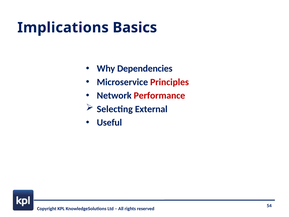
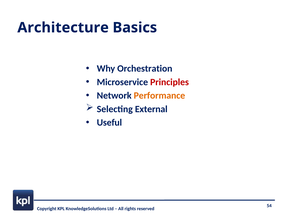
Implications: Implications -> Architecture (63, 28)
Dependencies: Dependencies -> Orchestration (145, 68)
Performance colour: red -> orange (159, 95)
